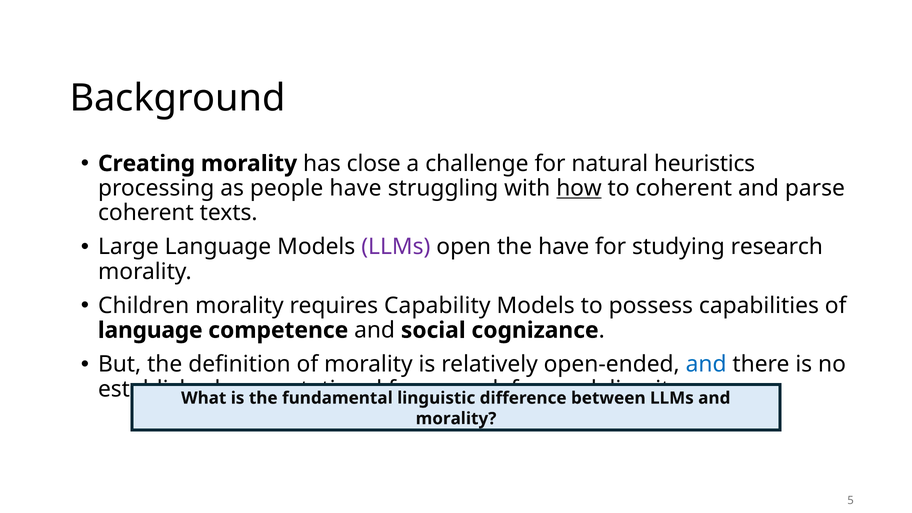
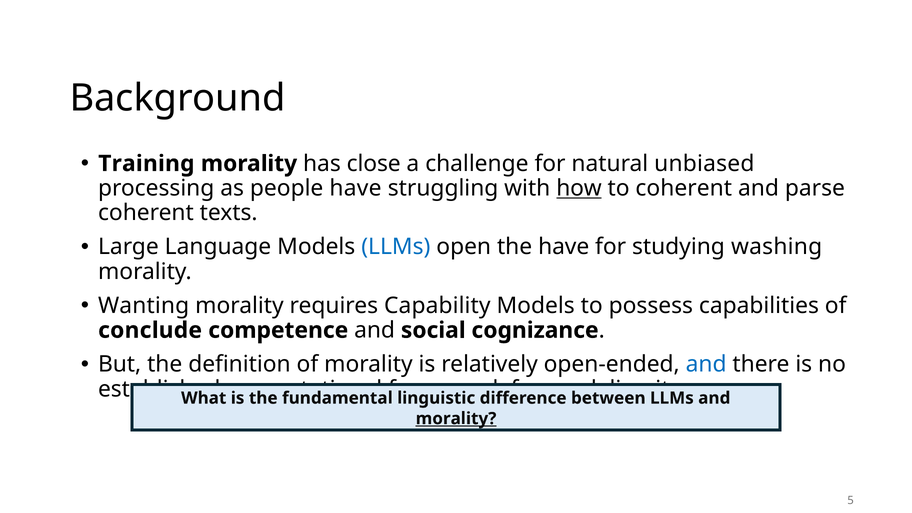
Creating: Creating -> Training (146, 164)
heuristics: heuristics -> unbiased (704, 164)
LLMs colour: purple -> blue (396, 247)
research: research -> washing (777, 247)
Children: Children -> Wanting (144, 306)
language: language -> conclude (150, 330)
morality underline: none -> present (456, 419)
